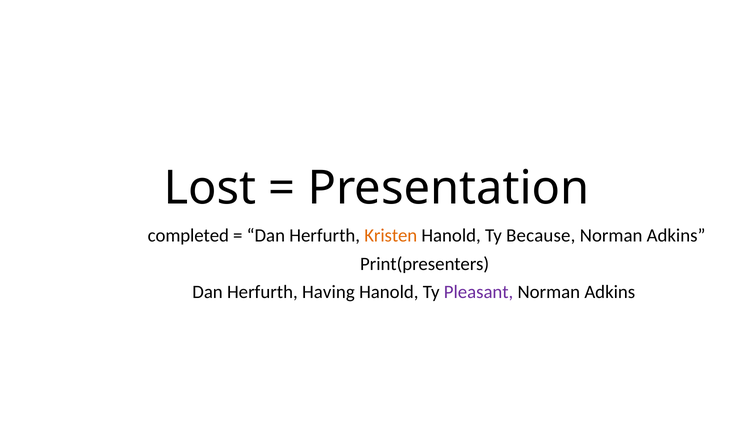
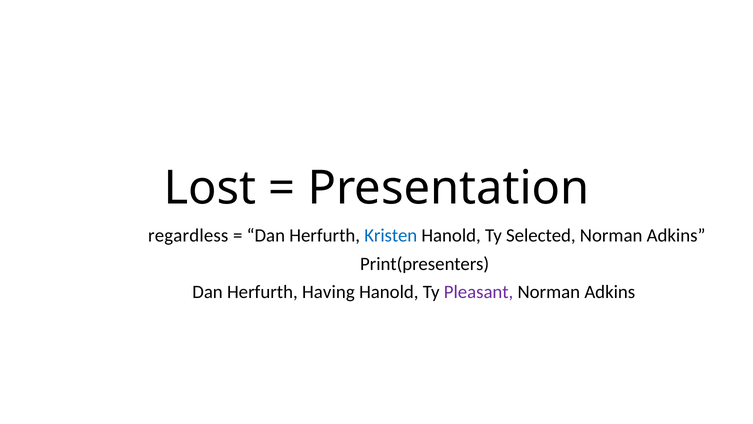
completed: completed -> regardless (188, 235)
Kristen colour: orange -> blue (391, 235)
Because: Because -> Selected (541, 235)
